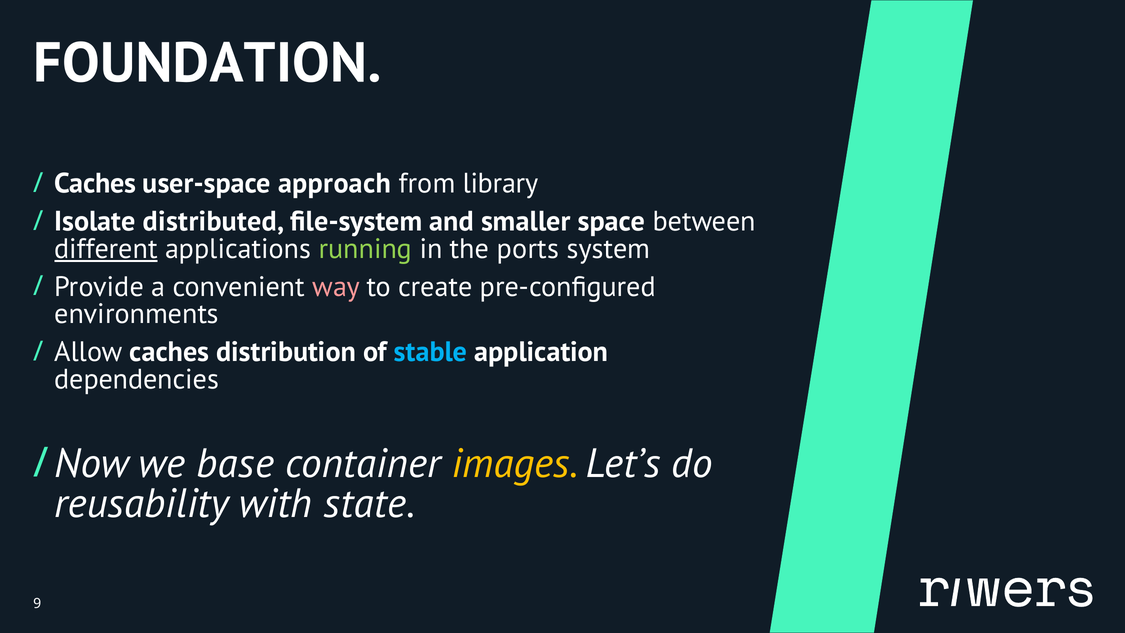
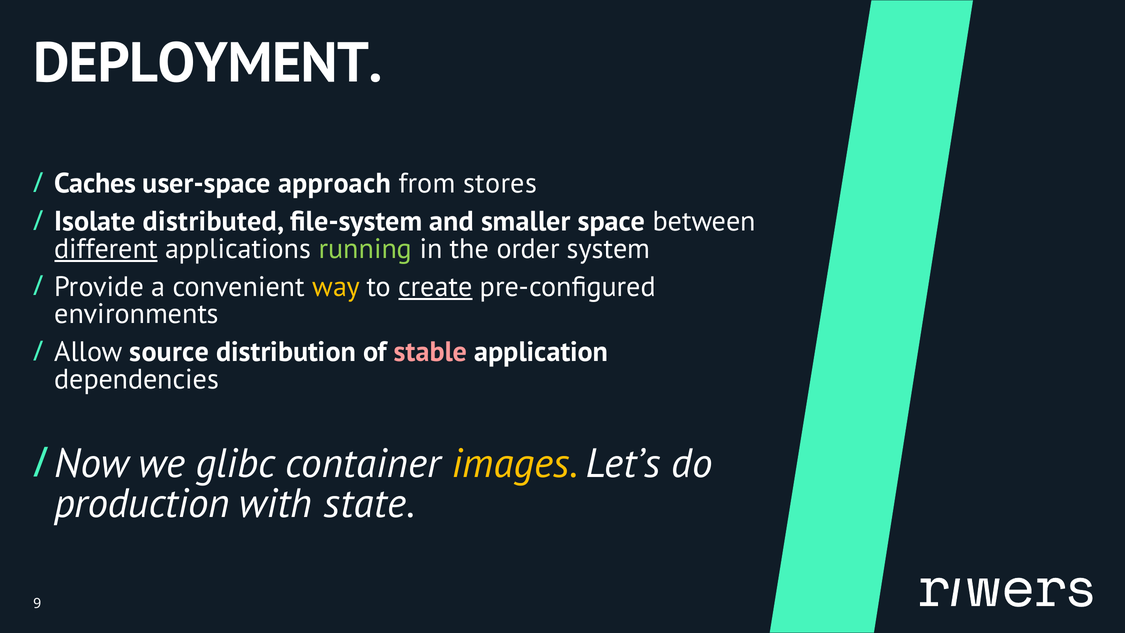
FOUNDATION: FOUNDATION -> DEPLOYMENT (208, 63)
library: library -> stores (500, 184)
ports: ports -> order (528, 249)
way colour: pink -> yellow (336, 287)
create underline: none -> present (435, 287)
Allow caches: caches -> source (169, 352)
stable colour: light blue -> pink (431, 352)
base: base -> glibc (236, 464)
reusability: reusability -> production (142, 504)
